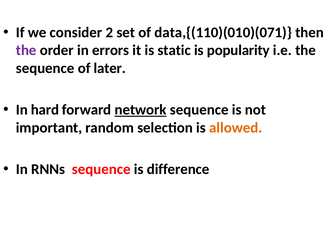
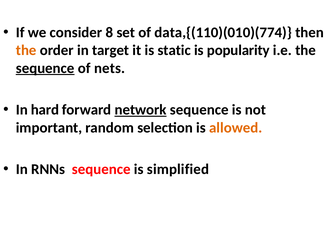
2: 2 -> 8 (109, 32)
data,{(110)(010)(071: data,{(110)(010)(071 -> data,{(110)(010)(774 (223, 32)
the colour: purple -> orange (26, 50)
errors: errors -> target (111, 50)
sequence underline: none -> present (45, 68)
later: later -> nets (110, 68)
difference: difference -> simplified (178, 169)
